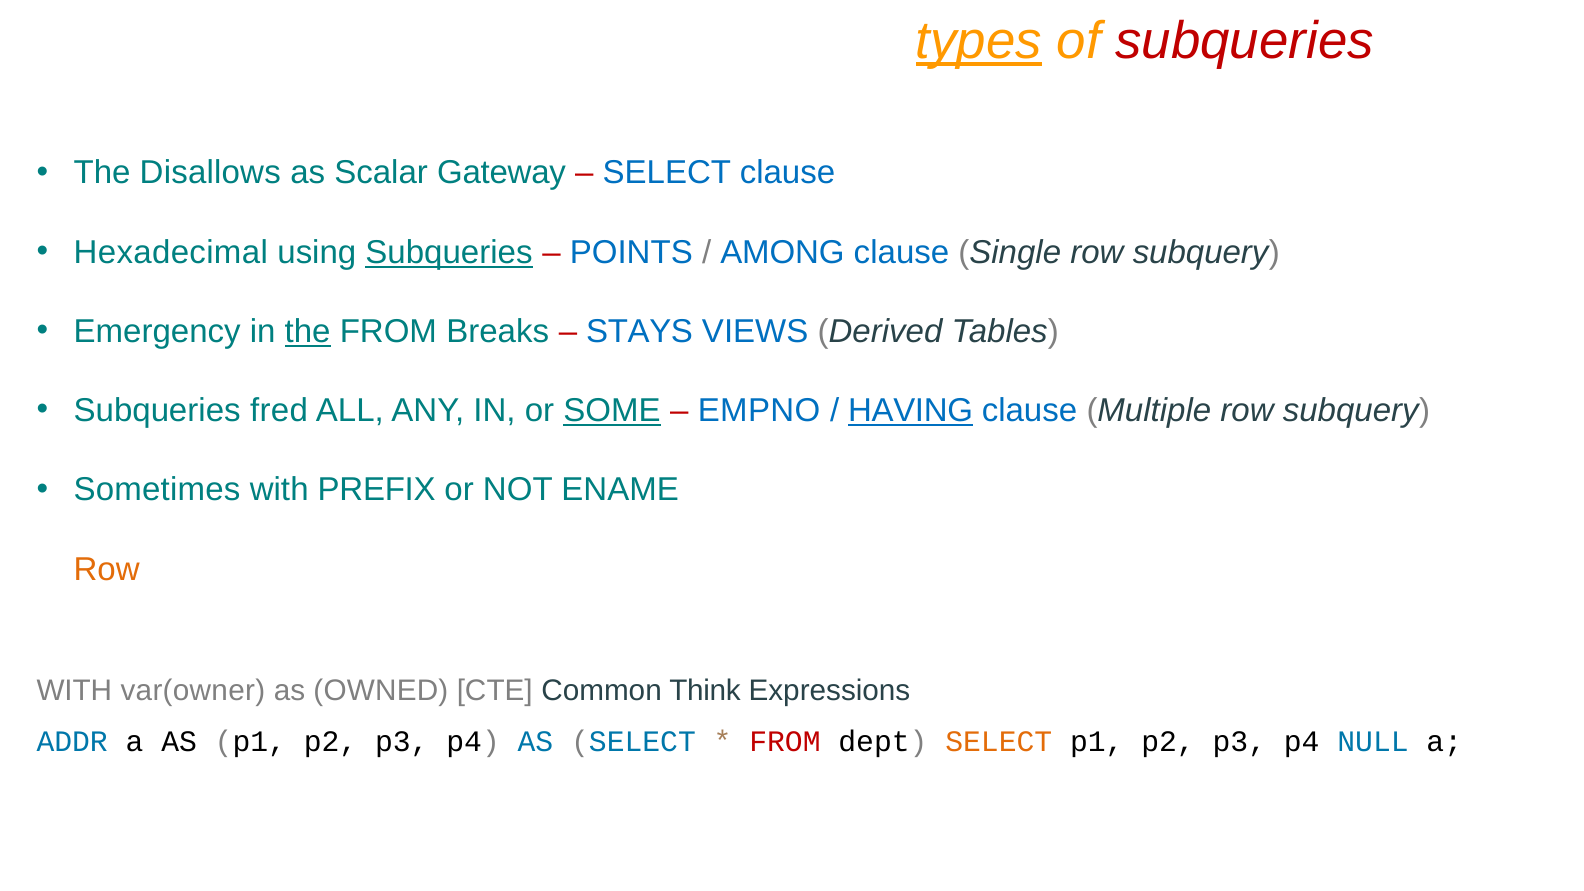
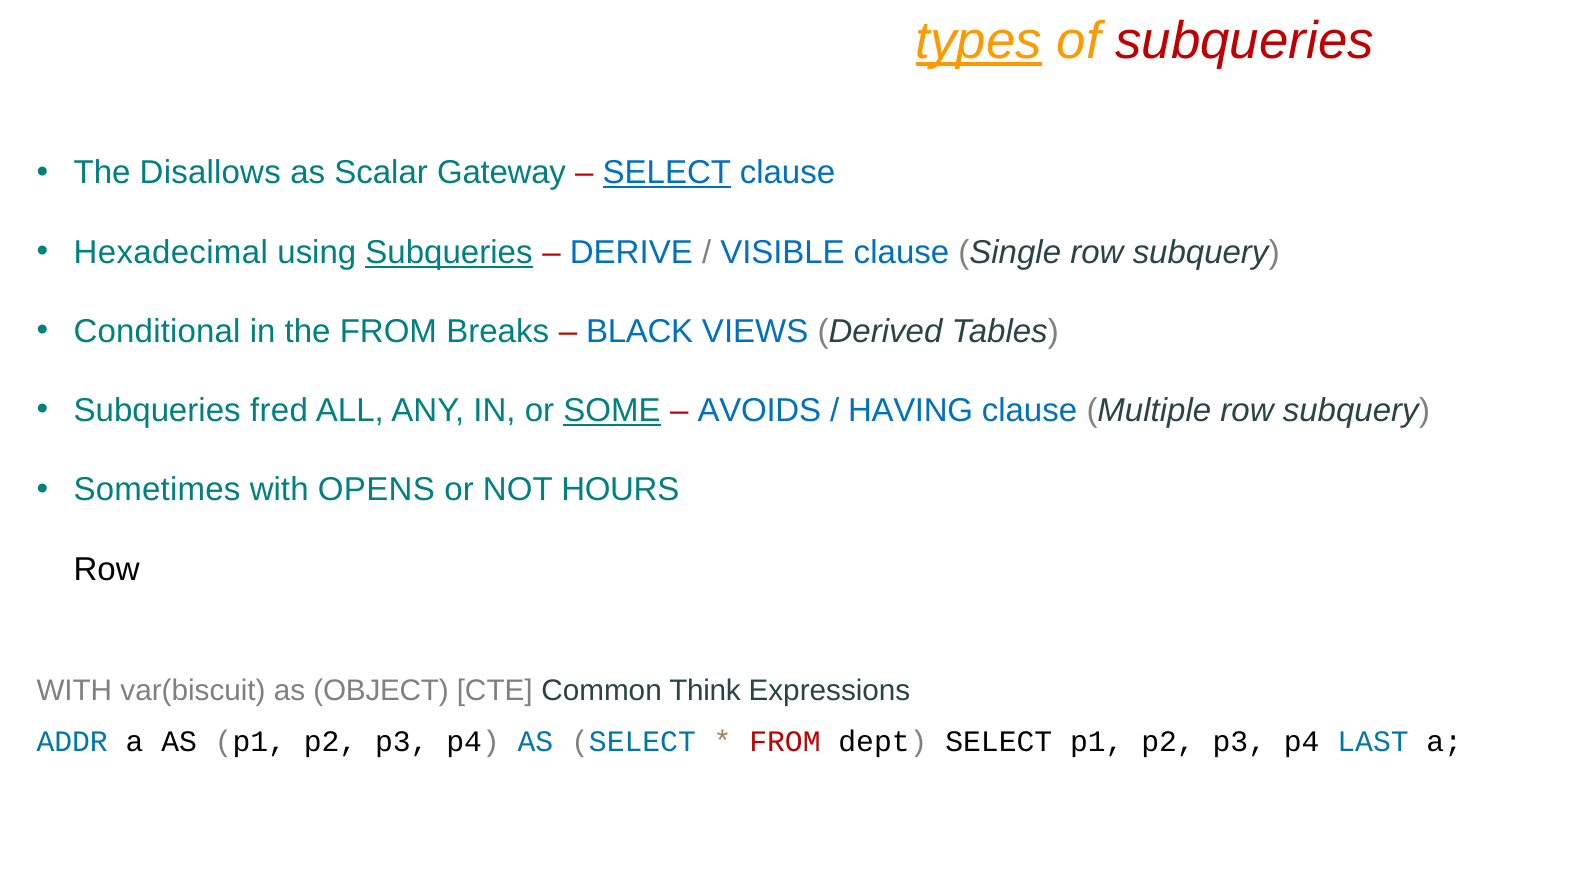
SELECT underline: none -> present (667, 173)
POINTS: POINTS -> DERIVE (631, 252)
AMONG: AMONG -> VISIBLE (782, 252)
Emergency: Emergency -> Conditional (157, 332)
the underline: present -> none (308, 332)
STAYS: STAYS -> BLACK (640, 332)
EMPNO: EMPNO -> AVOIDS (759, 411)
HAVING underline: present -> none (911, 411)
PREFIX: PREFIX -> OPENS (376, 490)
ENAME: ENAME -> HOURS (620, 490)
Row colour: orange -> black (107, 569)
var(owner: var(owner -> var(biscuit (193, 691)
OWNED: OWNED -> OBJECT (381, 691)
SELECT colour: orange -> black (999, 742)
NULL: NULL -> LAST (1373, 742)
